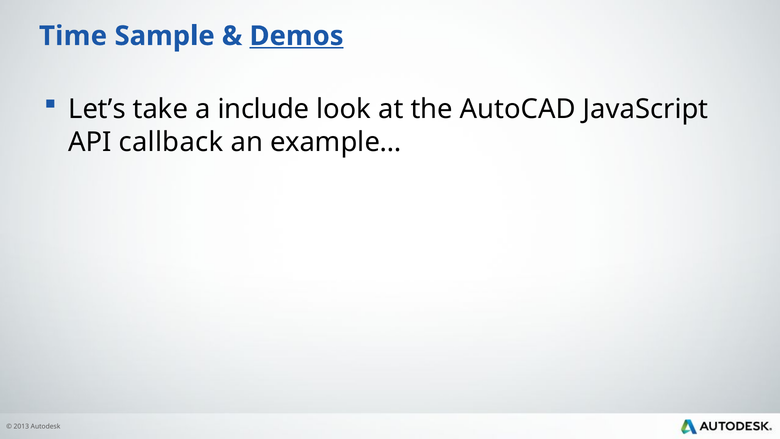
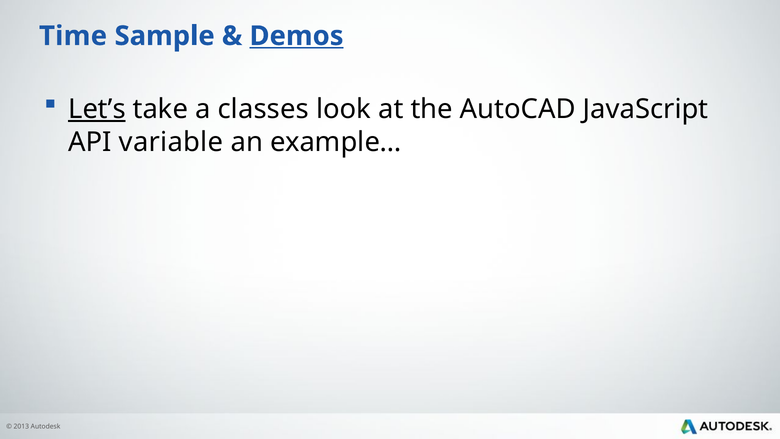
Let’s underline: none -> present (97, 109)
include: include -> classes (263, 109)
callback: callback -> variable (171, 142)
